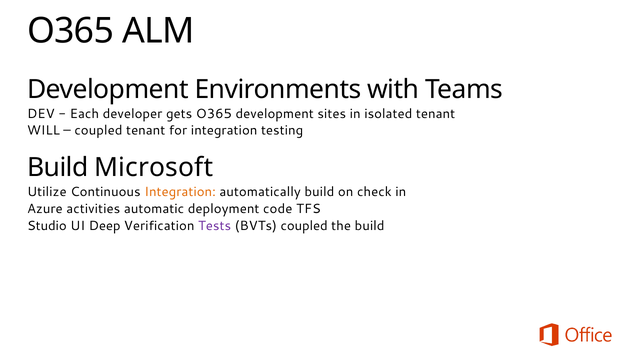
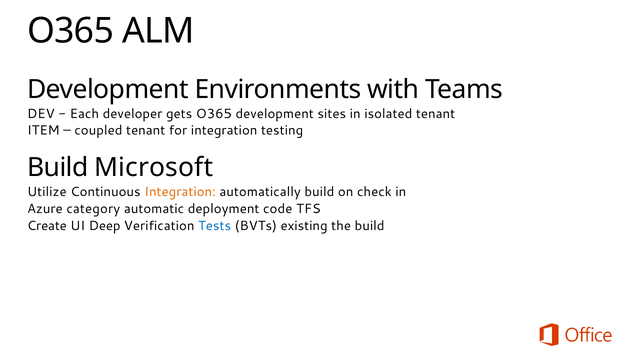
WILL: WILL -> ITEM (43, 130)
activities: activities -> category (93, 209)
Studio: Studio -> Create (47, 226)
Tests colour: purple -> blue (215, 226)
BVTs coupled: coupled -> existing (304, 226)
